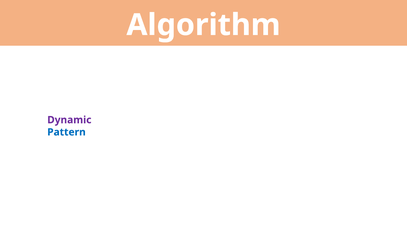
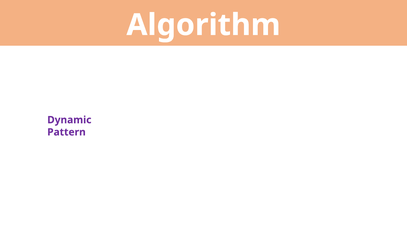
Pattern colour: blue -> purple (66, 132)
